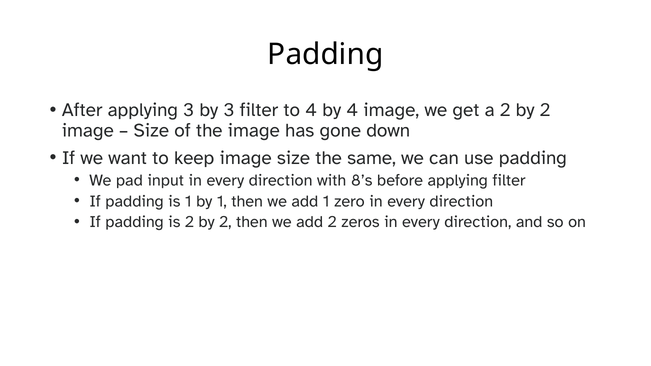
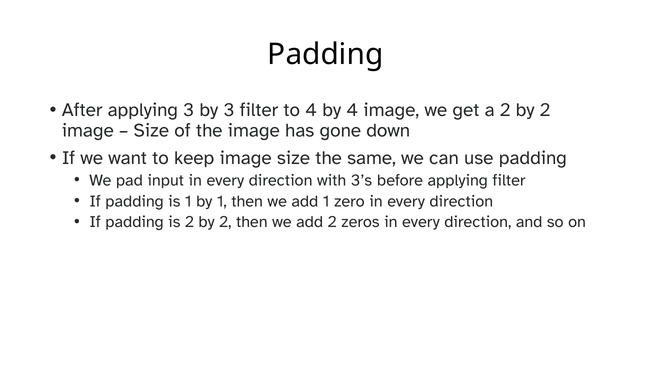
8’s: 8’s -> 3’s (362, 180)
